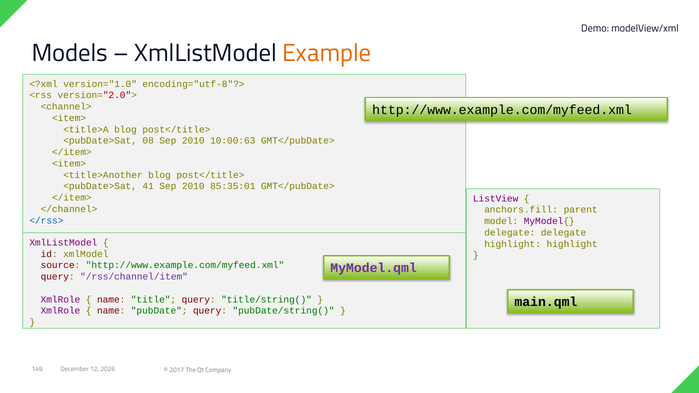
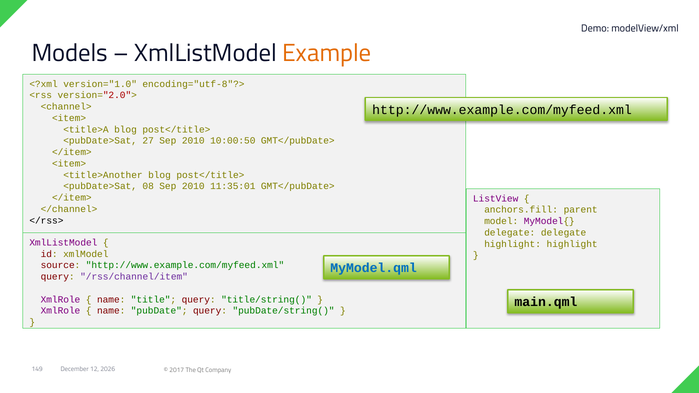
08: 08 -> 27 (148, 141)
10:00:63: 10:00:63 -> 10:00:50 (233, 141)
41: 41 -> 08 (148, 186)
85:35:01: 85:35:01 -> 11:35:01 (233, 186)
</rss> colour: blue -> black (46, 221)
MyModel.qml colour: purple -> blue (374, 268)
